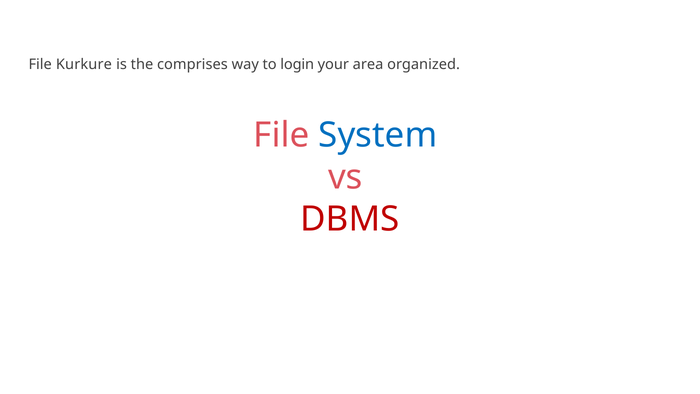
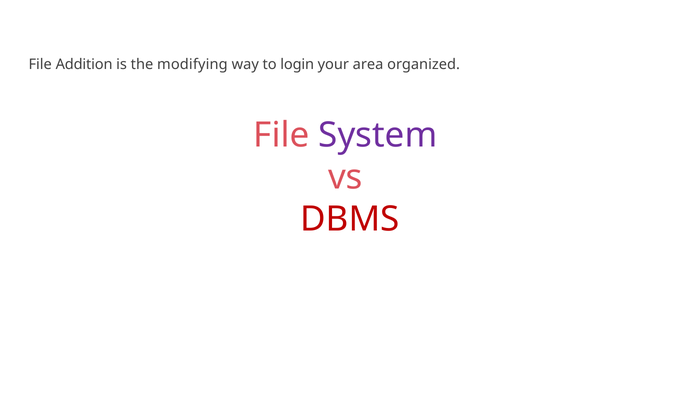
Kurkure: Kurkure -> Addition (84, 65)
comprises: comprises -> modifying (192, 65)
System colour: blue -> purple (378, 135)
